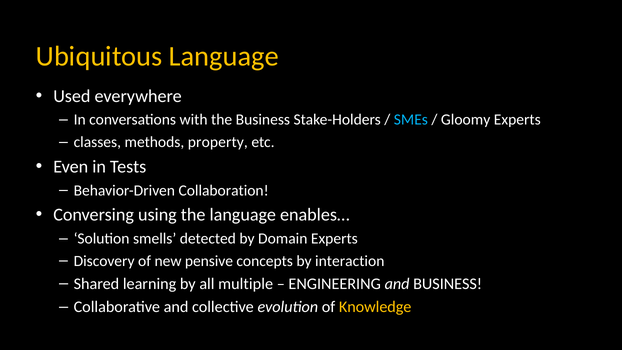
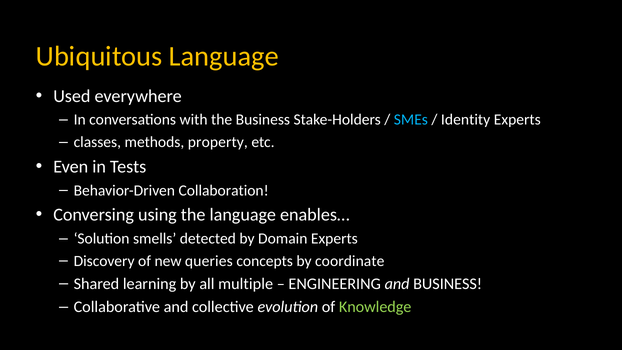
Gloomy: Gloomy -> Identity (466, 120)
pensive: pensive -> queries (209, 261)
interaction: interaction -> coordinate (350, 261)
Knowledge colour: yellow -> light green (375, 307)
